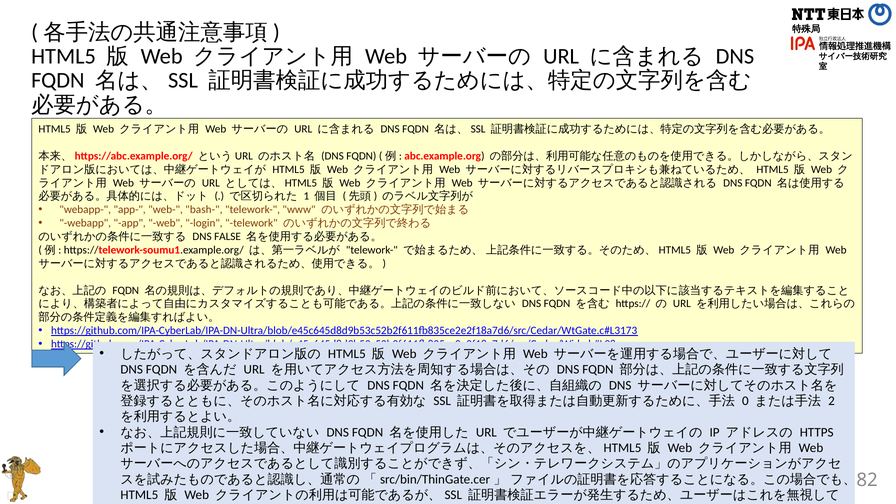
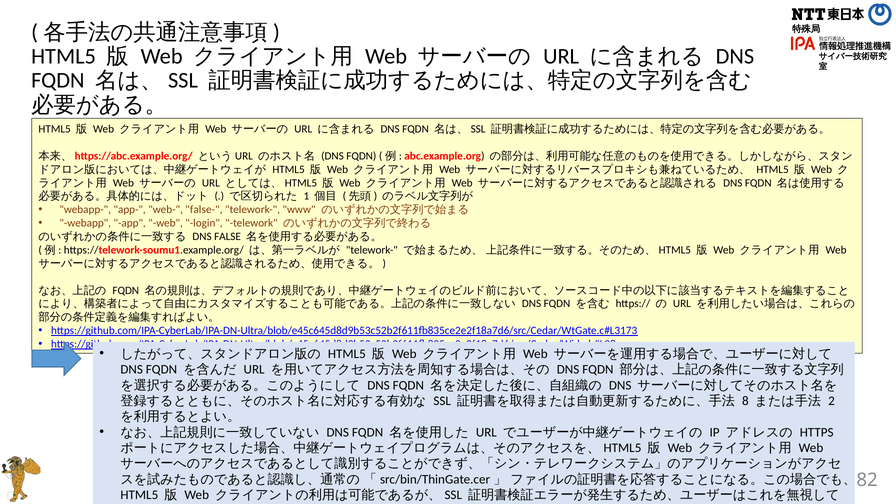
bash-: bash- -> false- (204, 210)
0: 0 -> 8 (745, 401)
